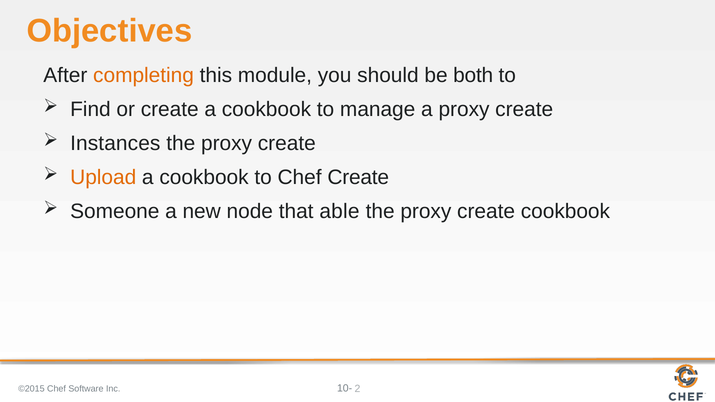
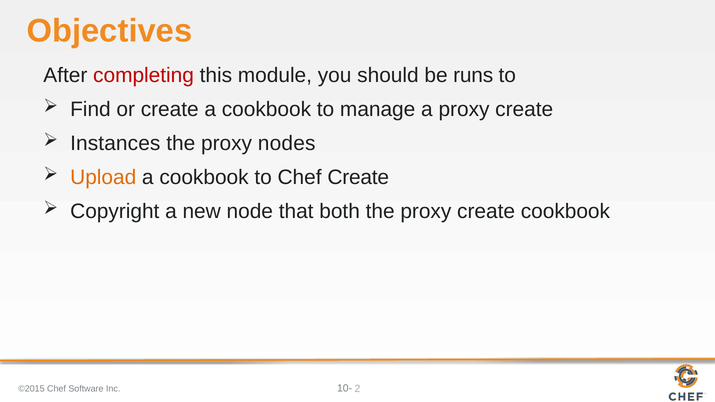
completing colour: orange -> red (144, 75)
both: both -> runs (473, 75)
create: create -> nodes (287, 143)
Someone: Someone -> Copyright (115, 211)
able: able -> both (340, 211)
